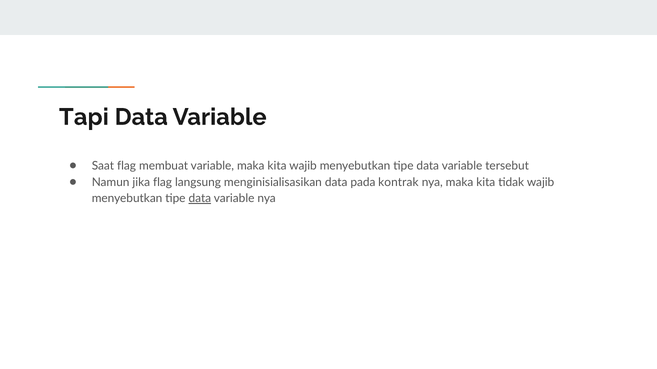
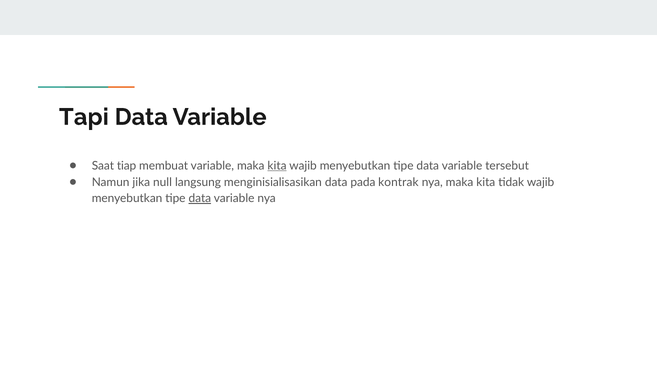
Saat flag: flag -> tiap (127, 166)
kita underline: none -> present (277, 166)
jika flag: flag -> null (163, 182)
